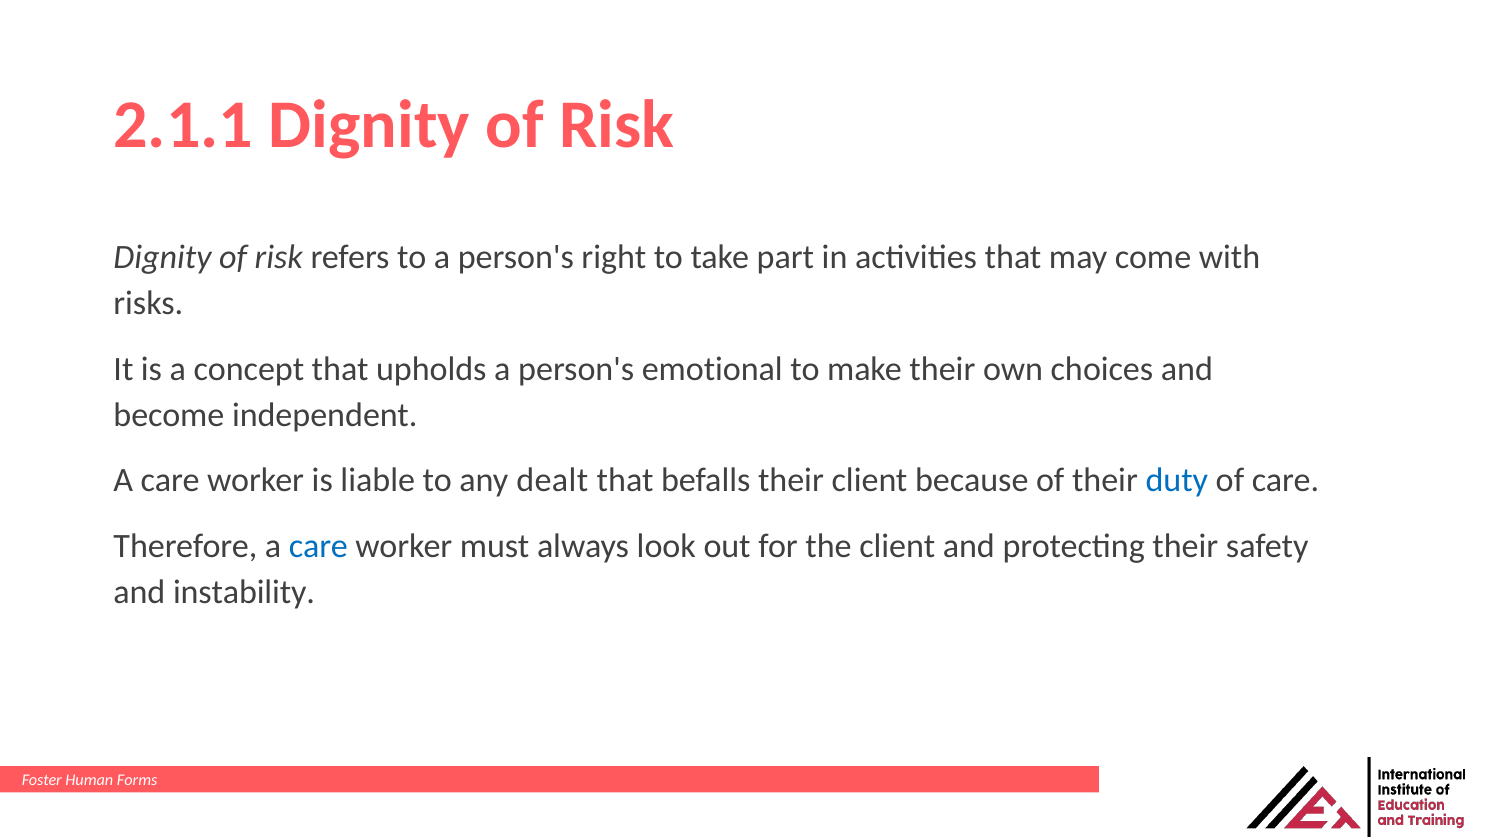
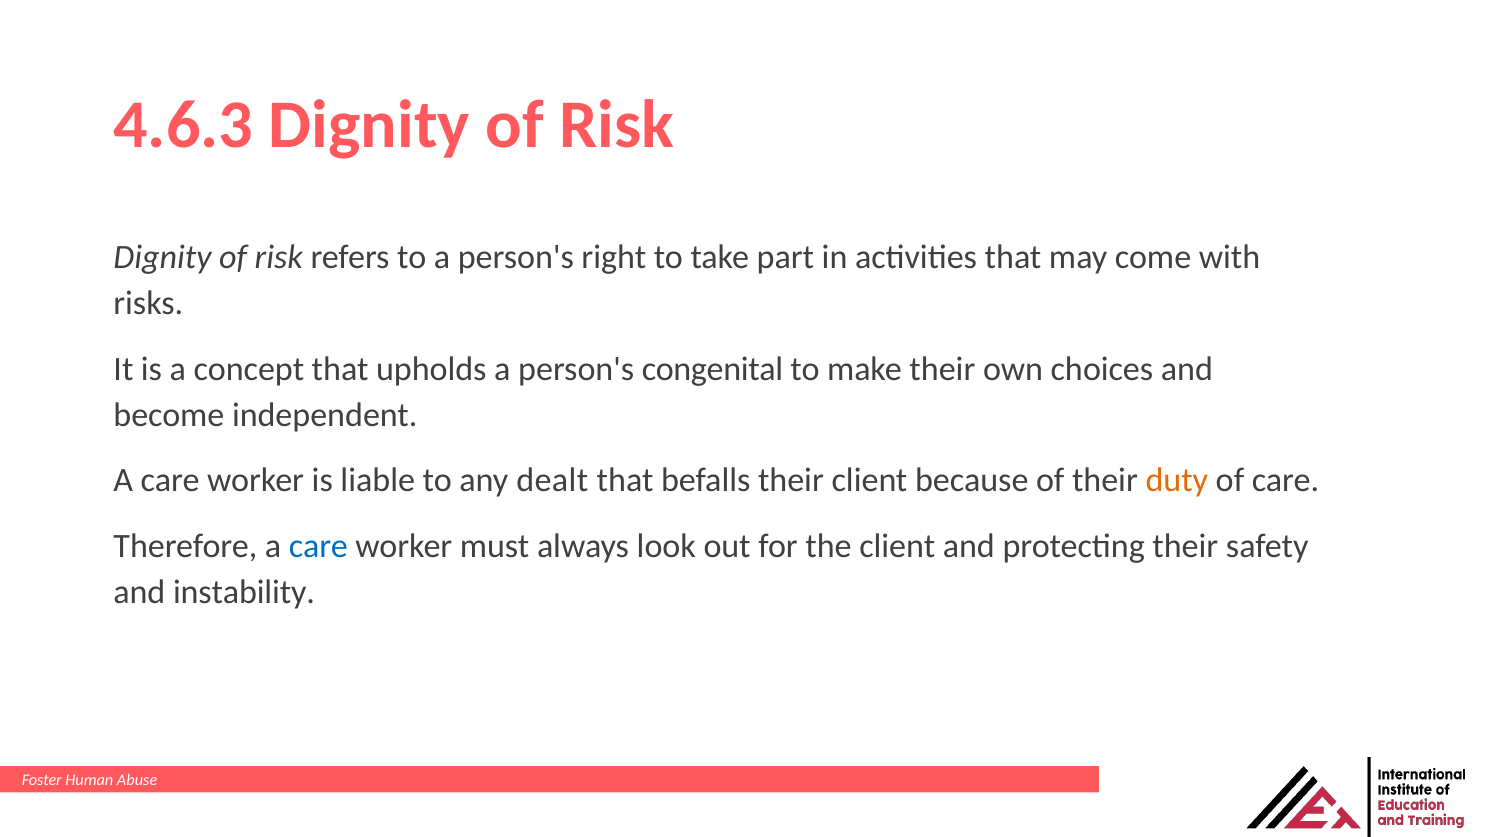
2.1.1: 2.1.1 -> 4.6.3 (183, 125)
emotional: emotional -> congenital (712, 369)
duty colour: blue -> orange (1177, 481)
Forms: Forms -> Abuse (137, 780)
